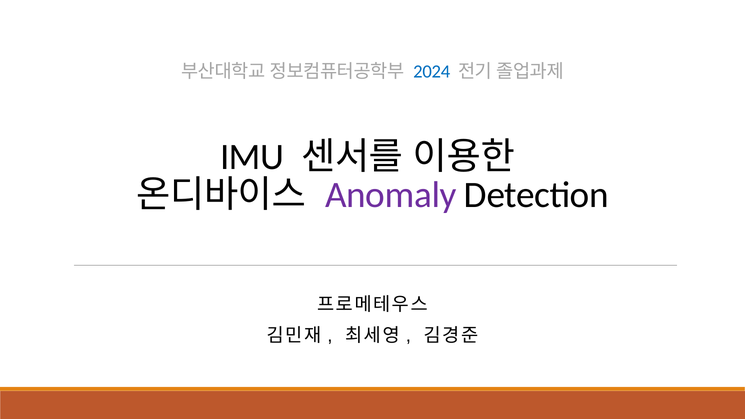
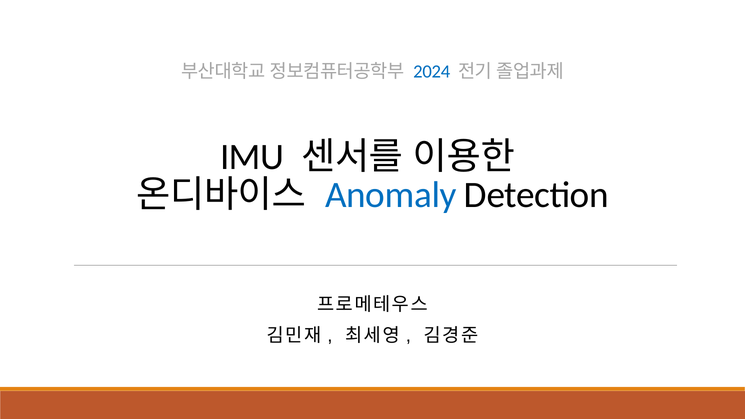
Anomaly colour: purple -> blue (391, 195)
